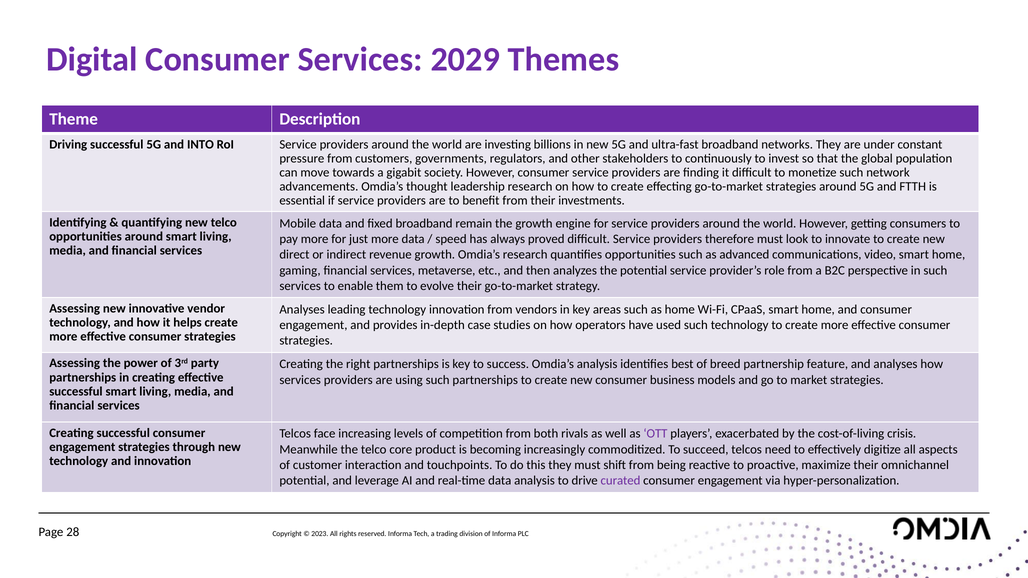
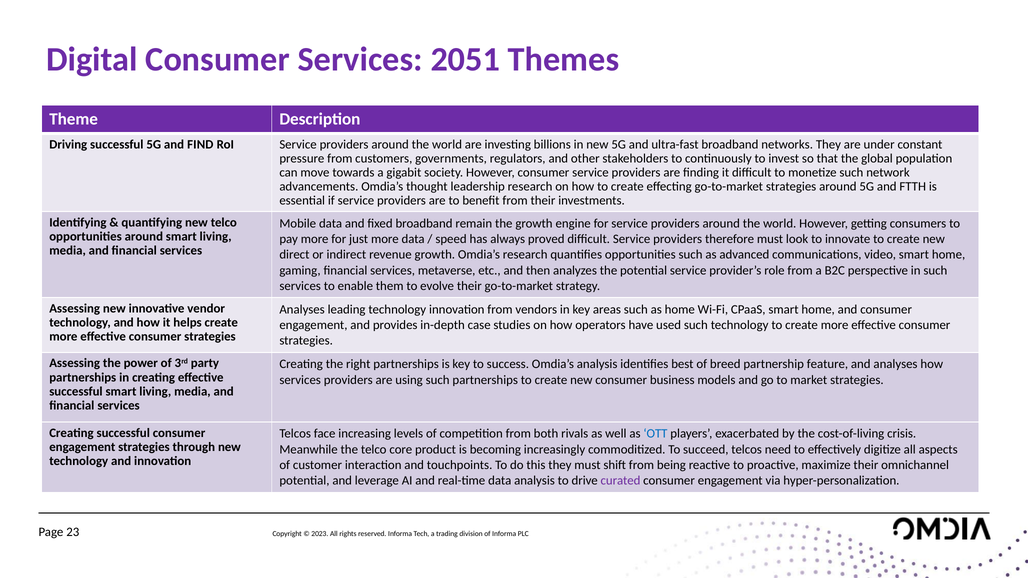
2029: 2029 -> 2051 (465, 59)
INTO: INTO -> FIND (200, 144)
OTT colour: purple -> blue (655, 434)
28: 28 -> 23 (73, 532)
